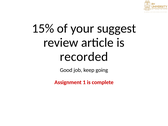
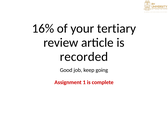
15%: 15% -> 16% (43, 28)
suggest: suggest -> tertiary (116, 28)
